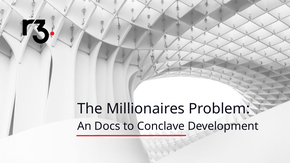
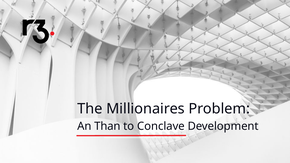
Docs: Docs -> Than (107, 126)
